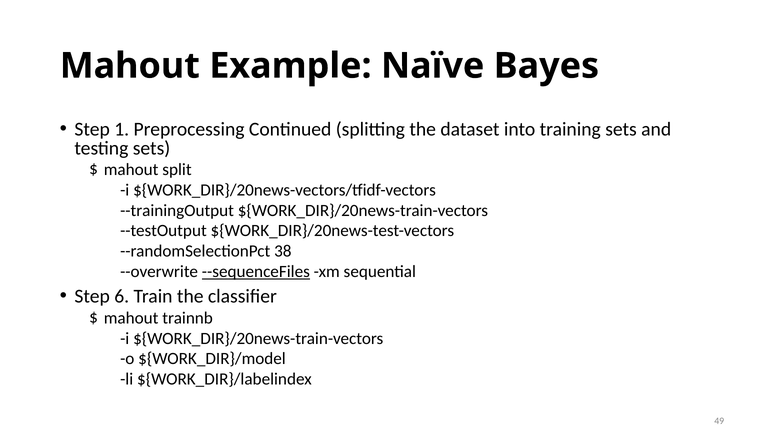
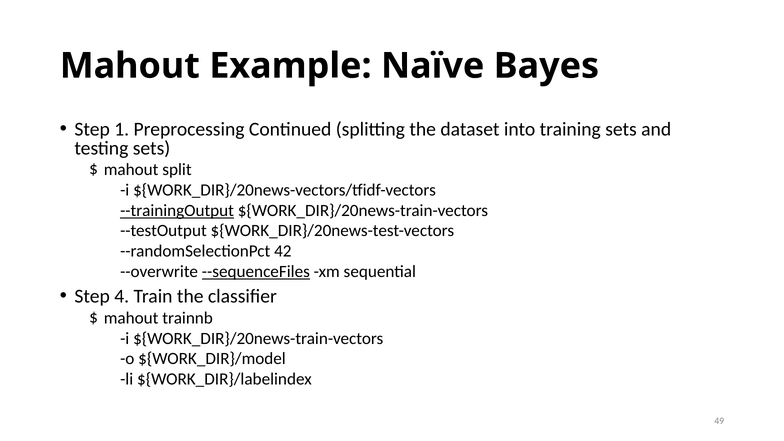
--trainingOutput underline: none -> present (177, 210)
38: 38 -> 42 (283, 251)
6: 6 -> 4 (122, 296)
